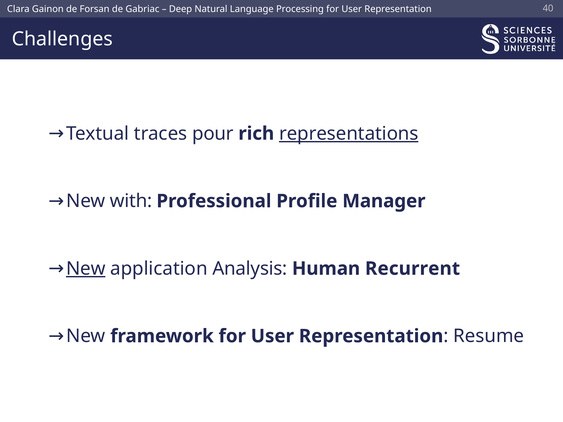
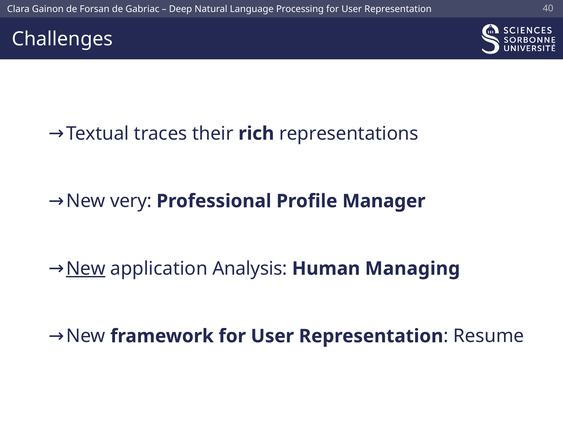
pour: pour -> their (213, 134)
representations underline: present -> none (349, 134)
with: with -> very (131, 201)
Recurrent: Recurrent -> Managing (413, 269)
